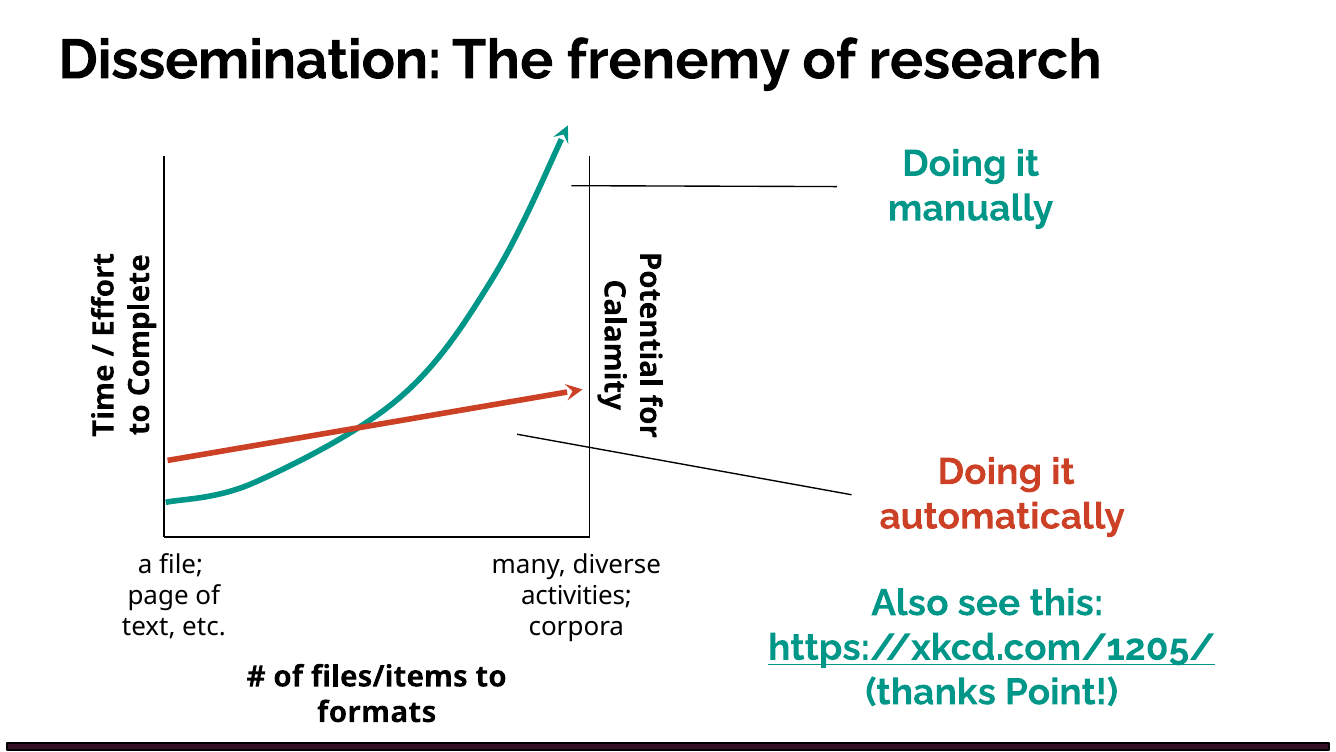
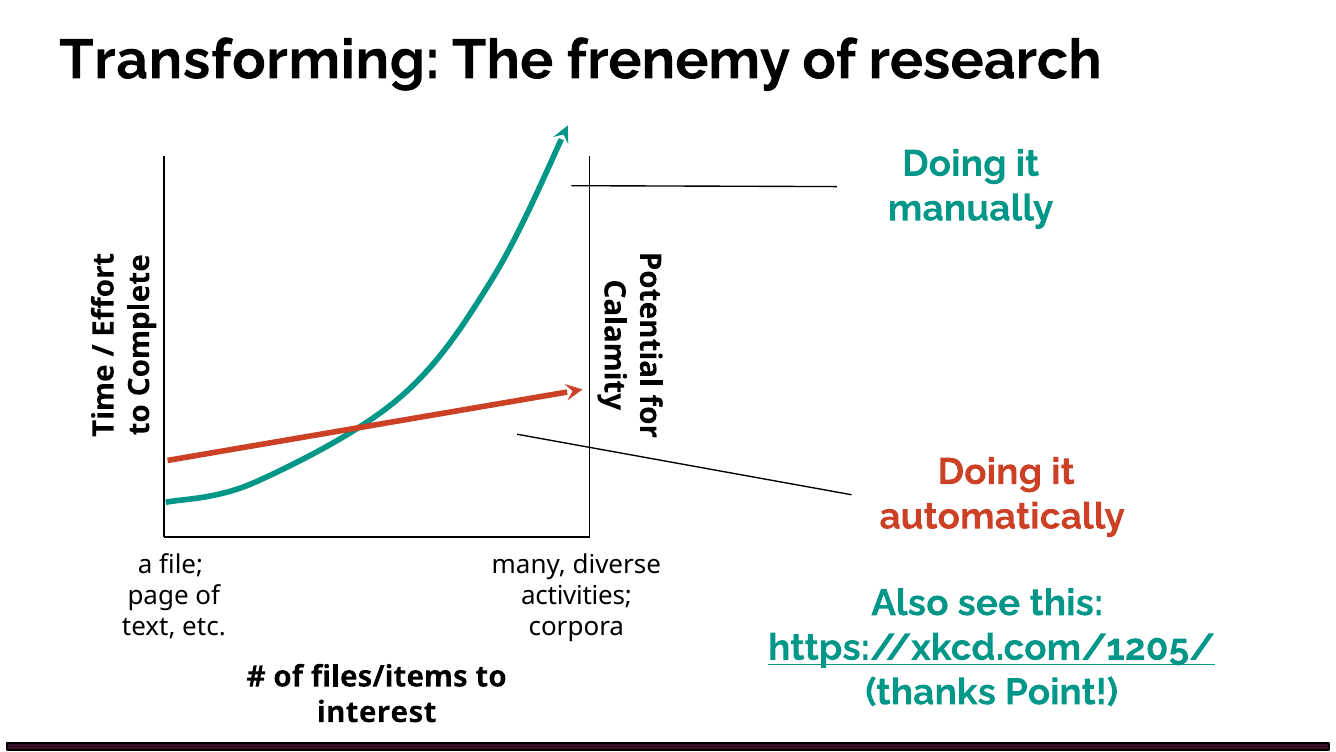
Dissemination: Dissemination -> Transforming (249, 60)
formats: formats -> interest (377, 712)
